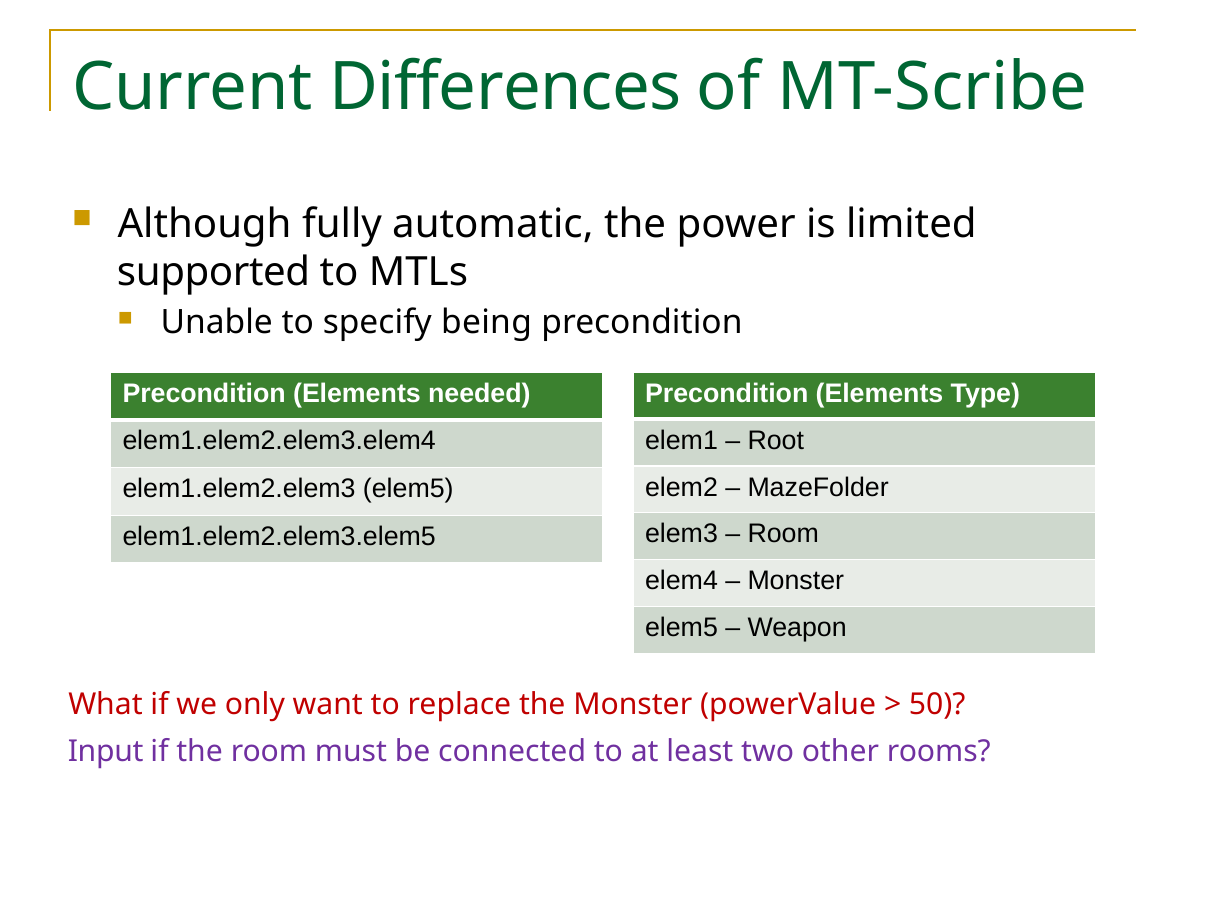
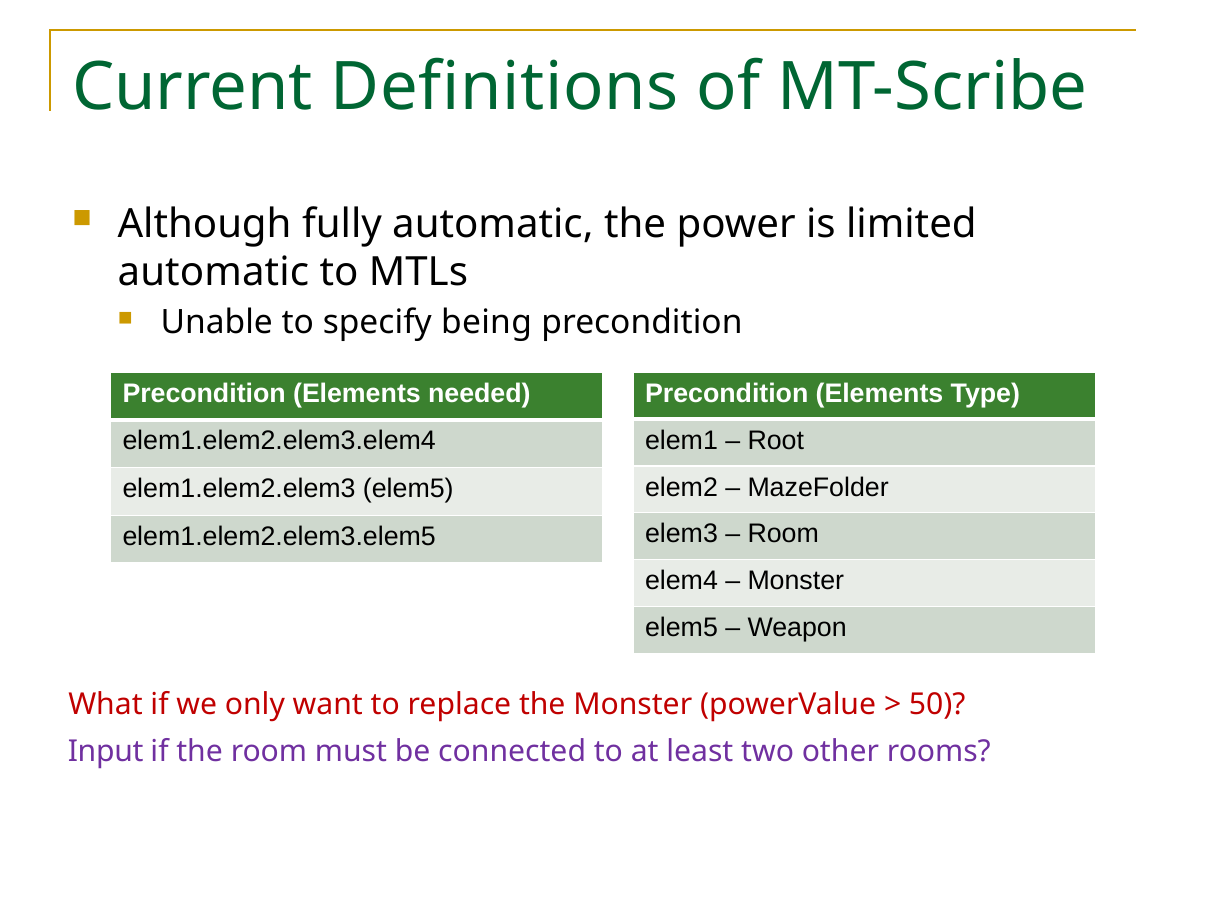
Differences: Differences -> Definitions (505, 88)
supported: supported -> automatic (213, 272)
